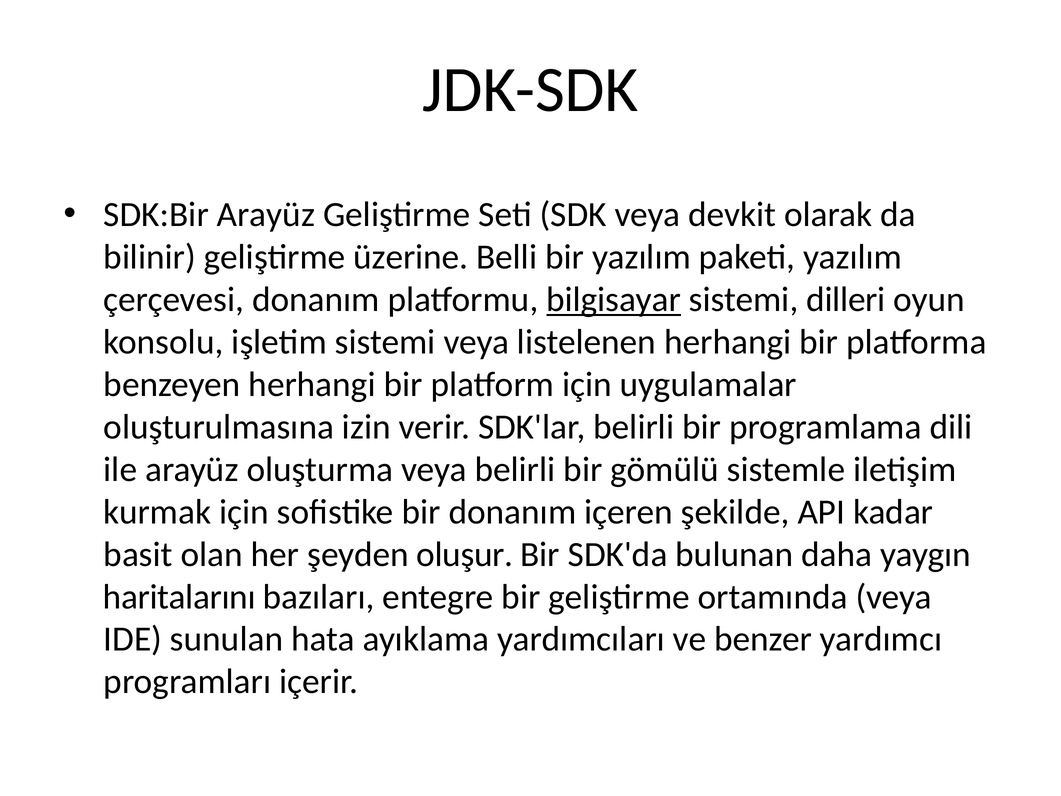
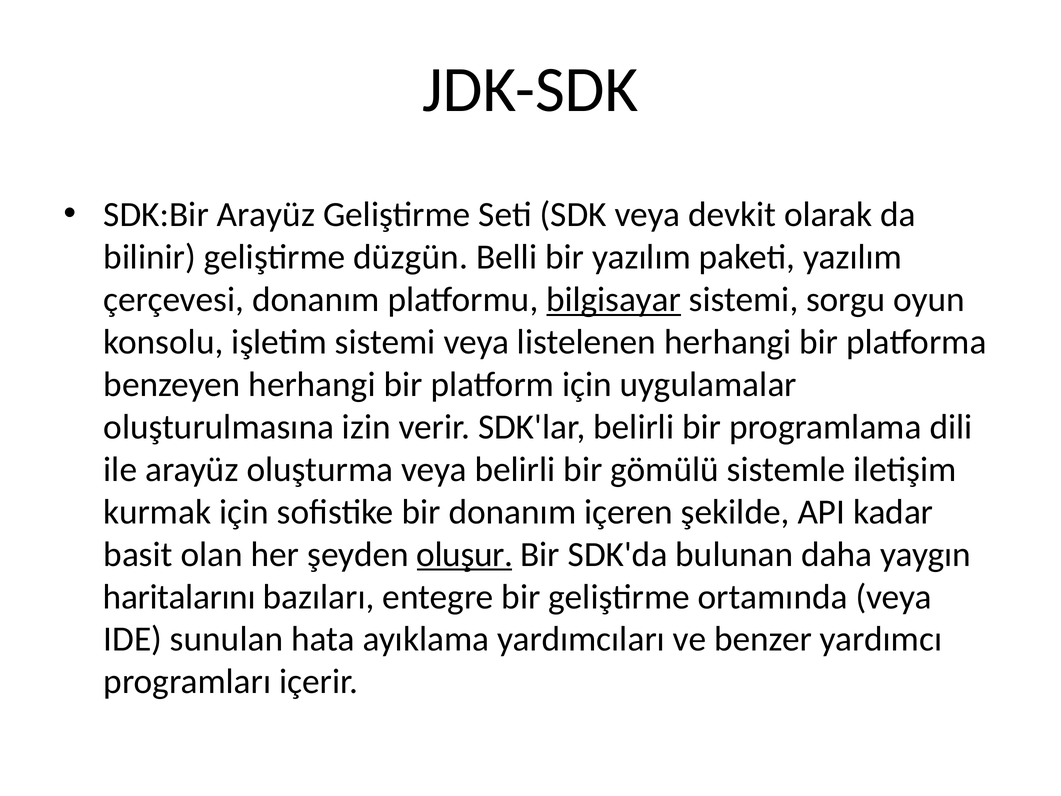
üzerine: üzerine -> düzgün (411, 257)
dilleri: dilleri -> sorgu (846, 300)
oluşur underline: none -> present (465, 554)
